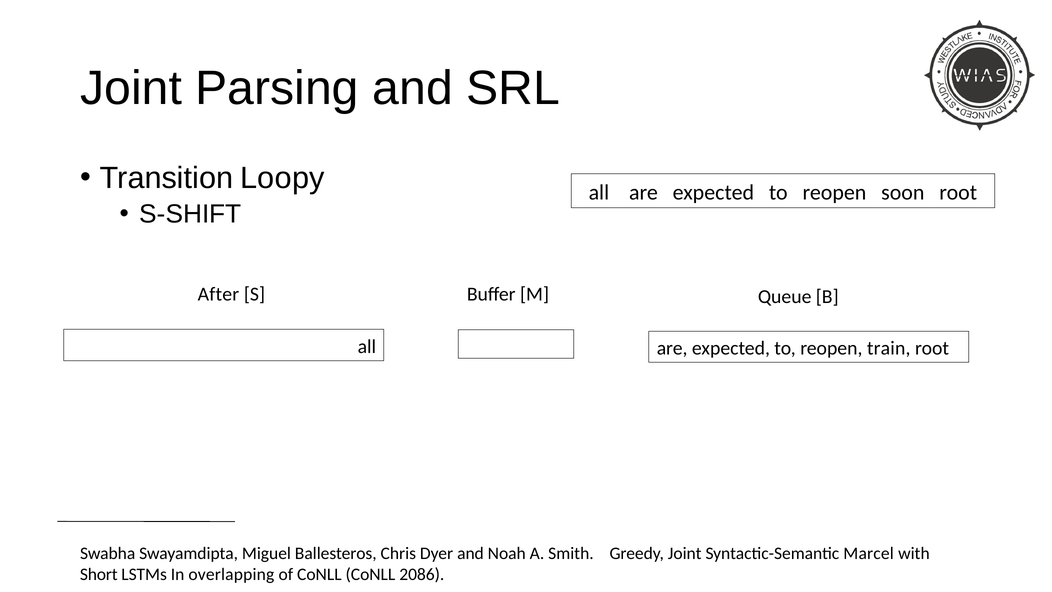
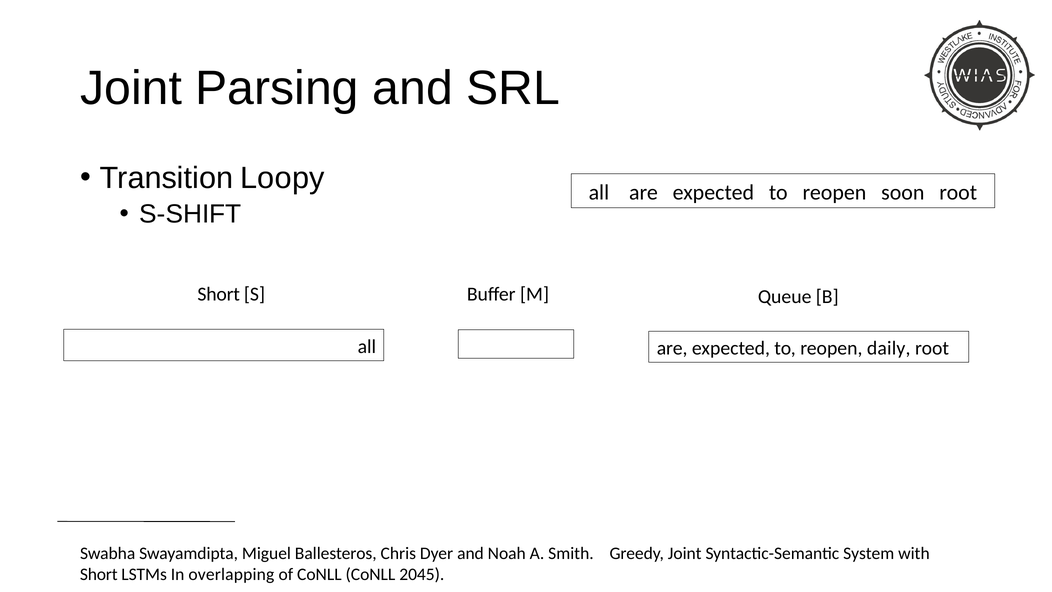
After: After -> Short (219, 294)
train: train -> daily (889, 348)
Marcel: Marcel -> System (869, 553)
2086: 2086 -> 2045 (422, 574)
